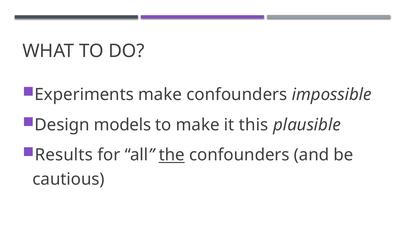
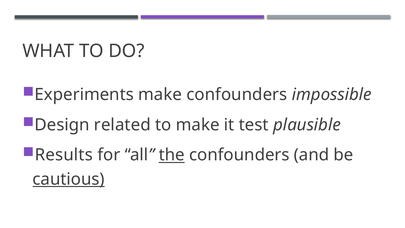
models: models -> related (122, 125)
this: this -> test (254, 125)
cautious underline: none -> present (69, 179)
